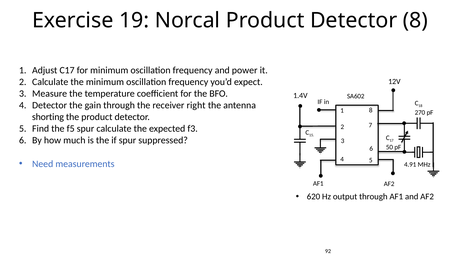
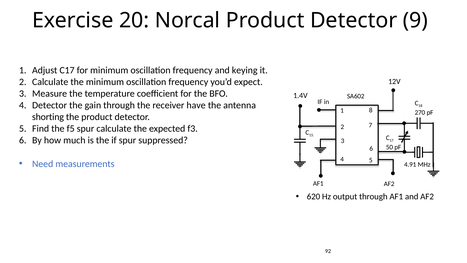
19: 19 -> 20 (134, 20)
Detector 8: 8 -> 9 (415, 20)
power: power -> keying (245, 70)
right: right -> have (196, 105)
